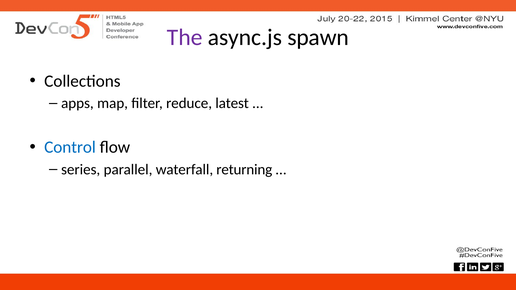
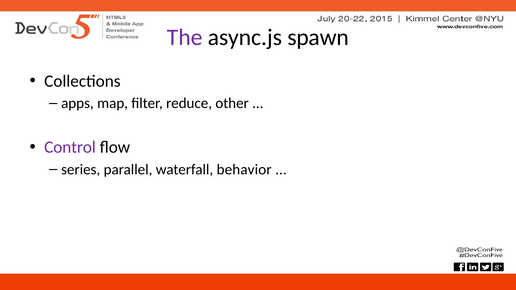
latest: latest -> other (232, 103)
Control colour: blue -> purple (70, 147)
returning: returning -> behavior (244, 170)
